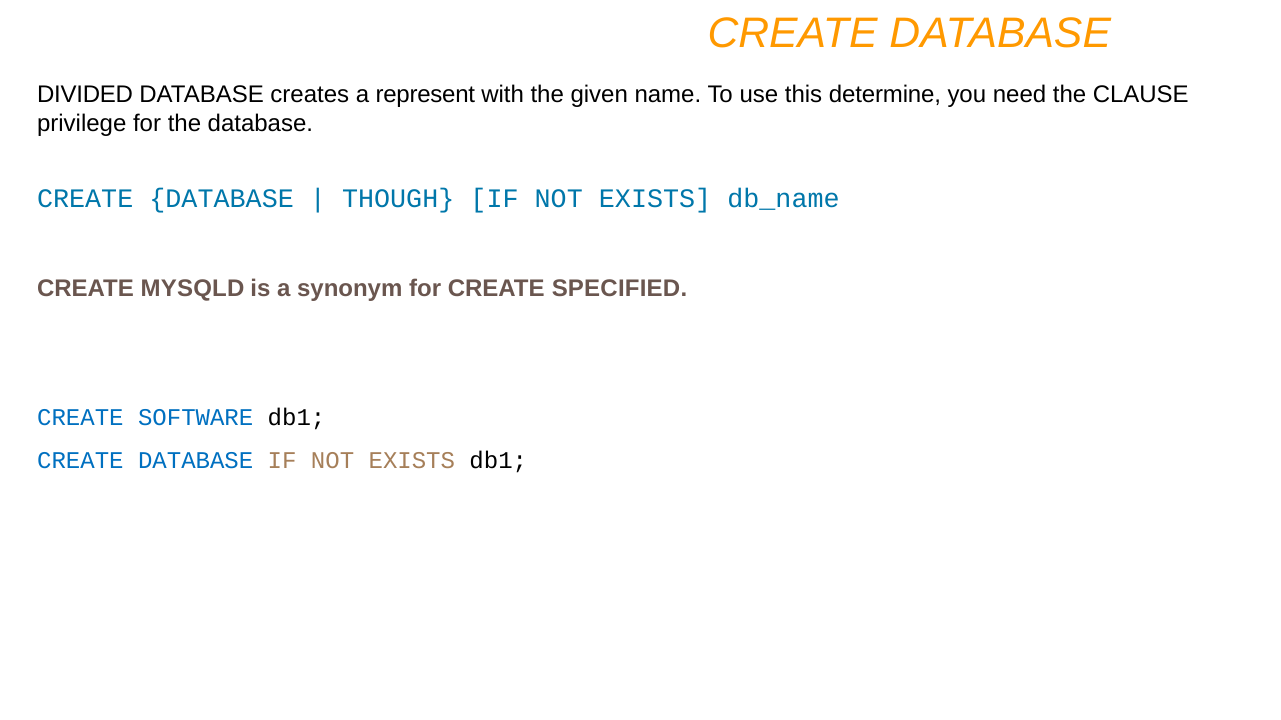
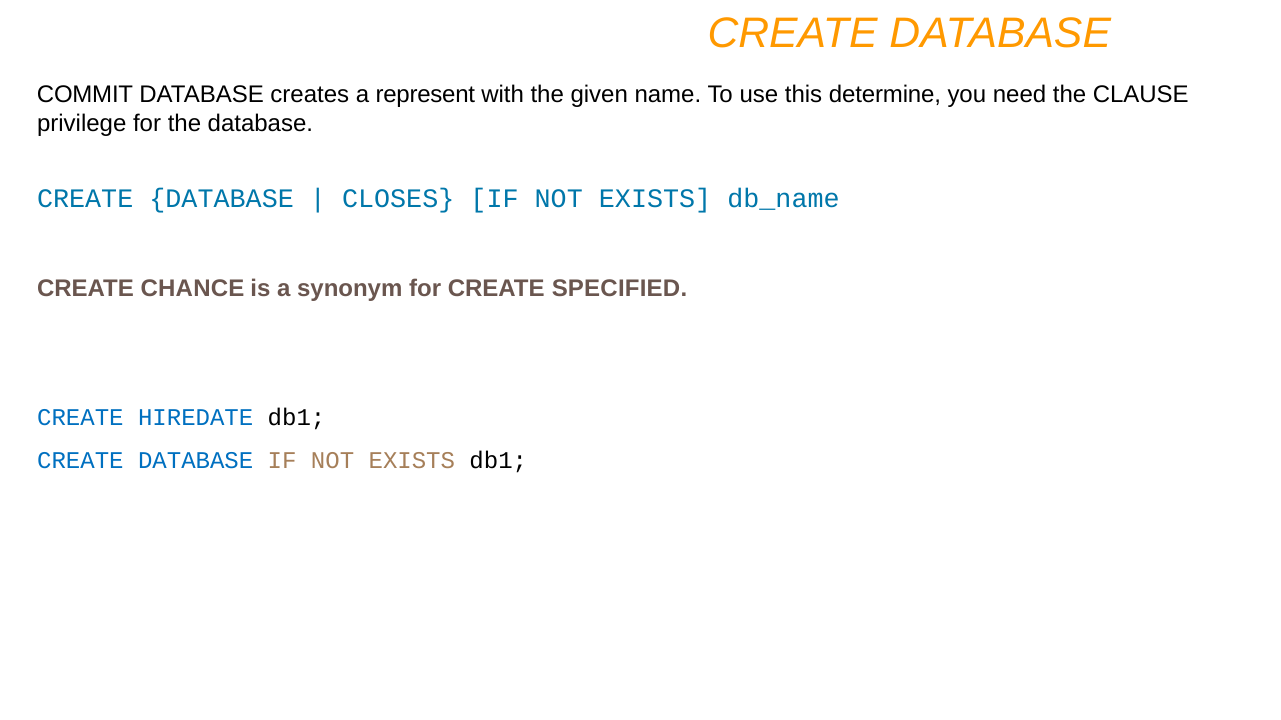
DIVIDED: DIVIDED -> COMMIT (85, 95)
THOUGH: THOUGH -> CLOSES (398, 199)
MYSQLD: MYSQLD -> CHANCE (193, 288)
SOFTWARE: SOFTWARE -> HIREDATE (196, 418)
